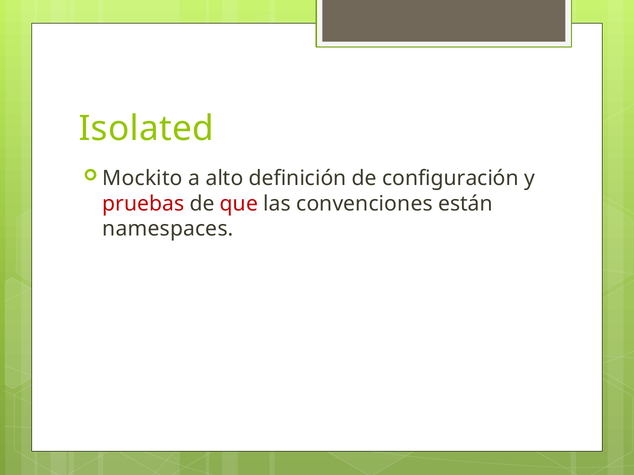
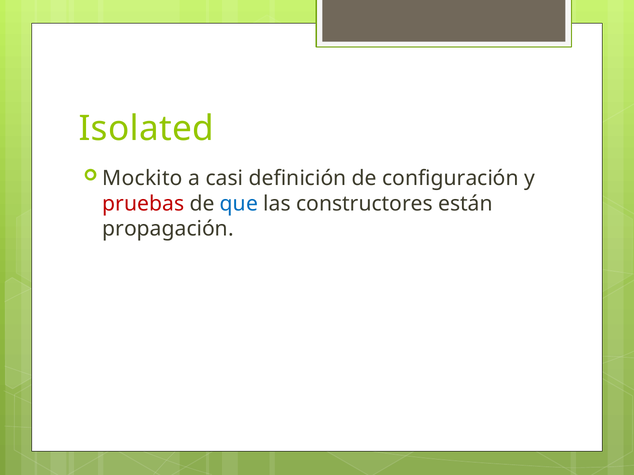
alto: alto -> casi (225, 178)
que colour: red -> blue (239, 204)
convenciones: convenciones -> constructores (365, 204)
namespaces: namespaces -> propagación (168, 229)
